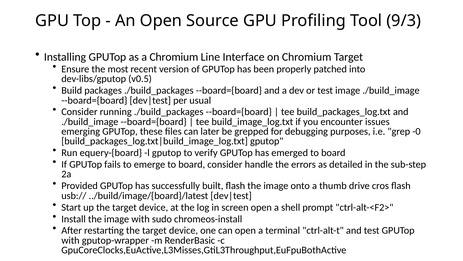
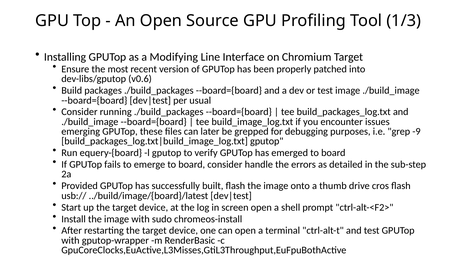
9/3: 9/3 -> 1/3 (404, 21)
a Chromium: Chromium -> Modifying (174, 57)
v0.5: v0.5 -> v0.6 (140, 79)
-0: -0 -> -9 (416, 131)
